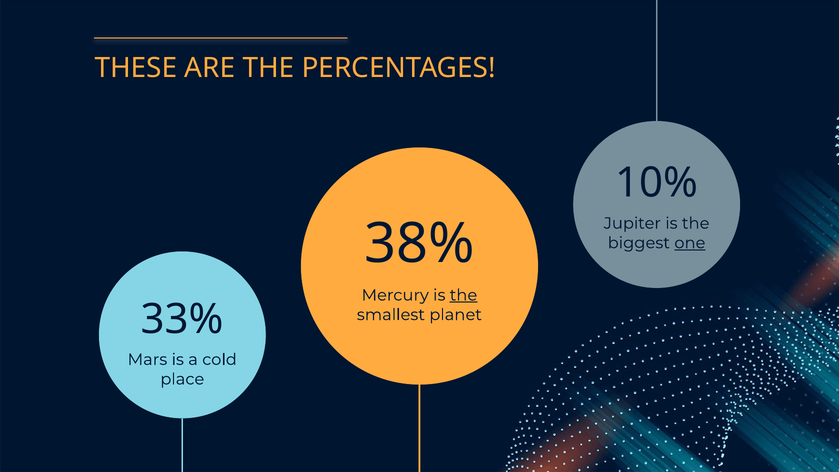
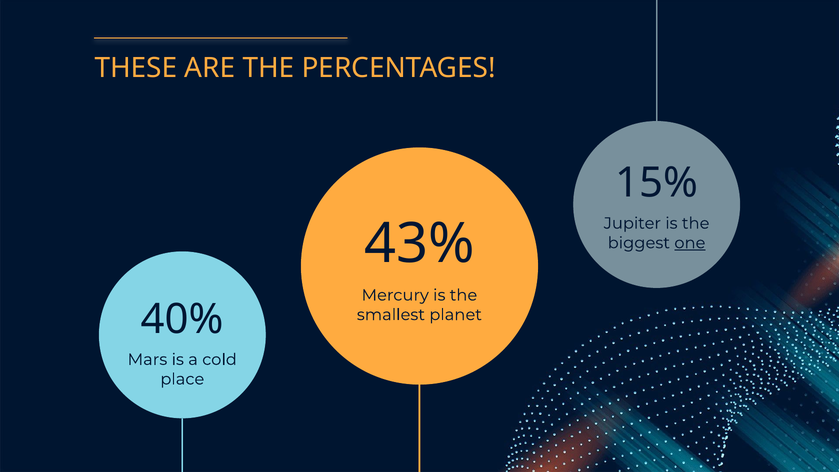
10%: 10% -> 15% (657, 183)
38%: 38% -> 43% (419, 244)
the underline: present -> none (463, 295)
33%: 33% -> 40% (182, 319)
